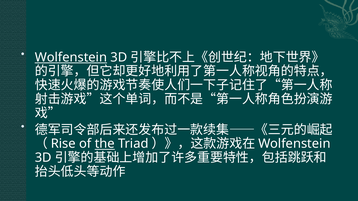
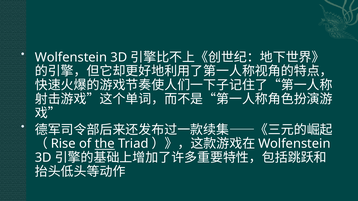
Wolfenstein underline: present -> none (71, 57)
